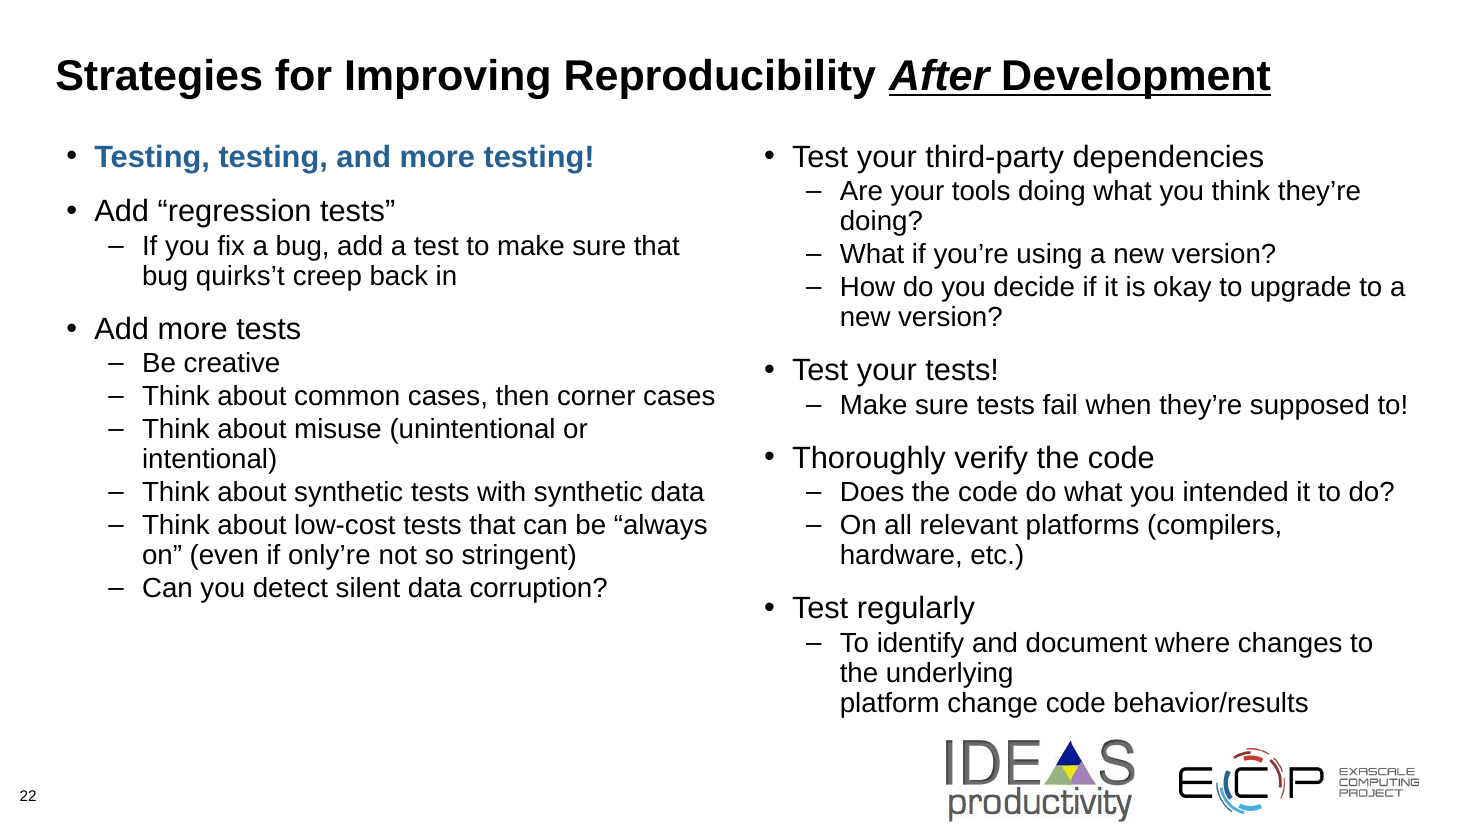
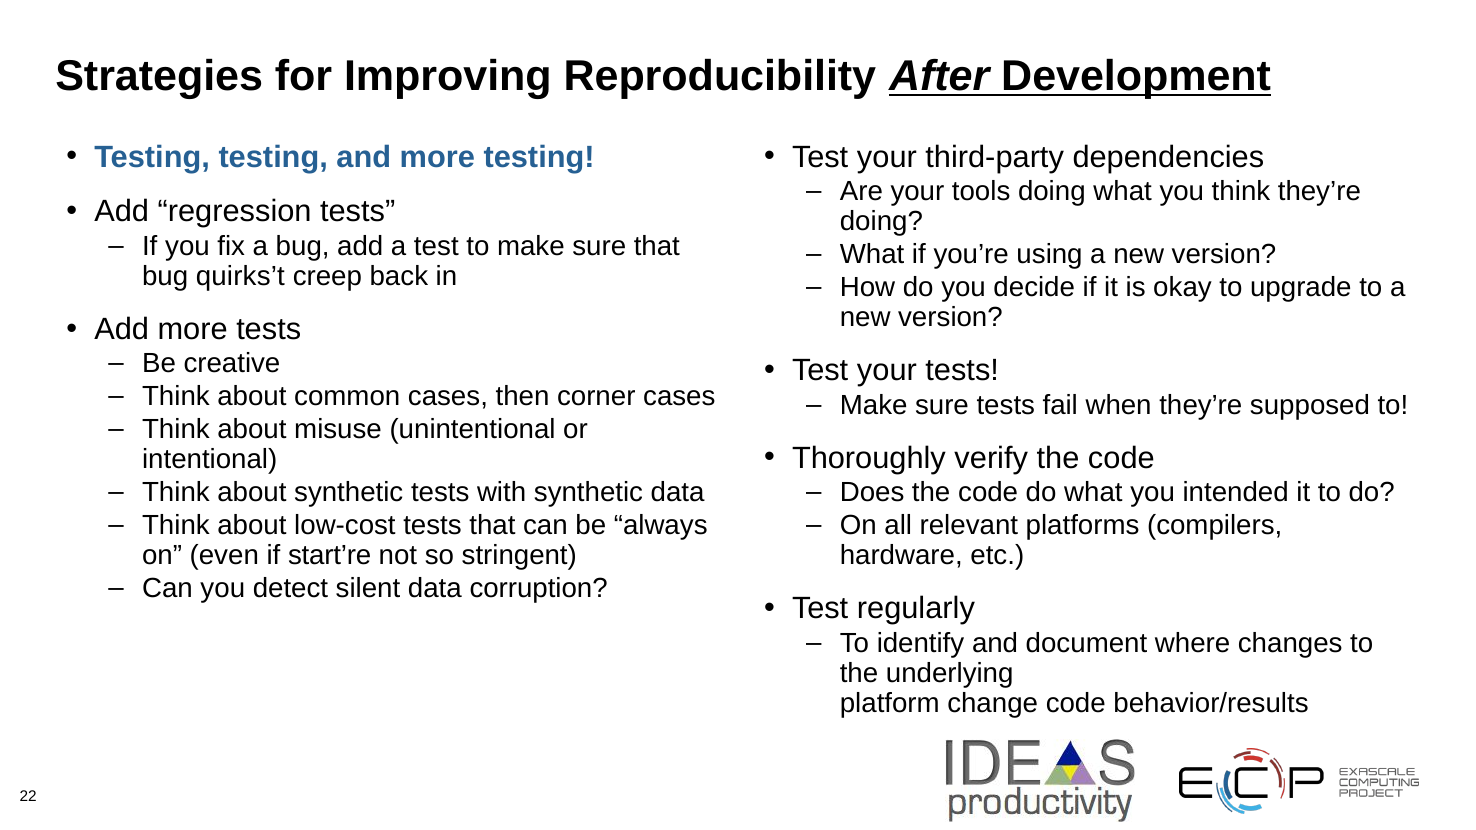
only’re: only’re -> start’re (330, 556)
